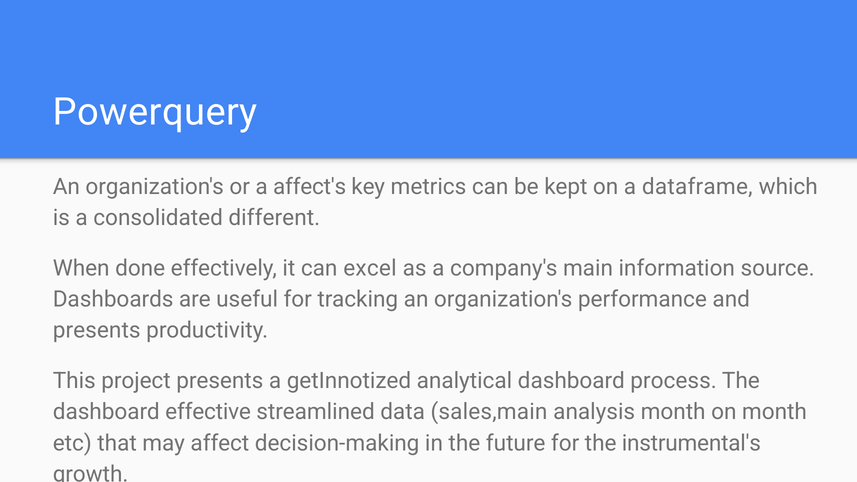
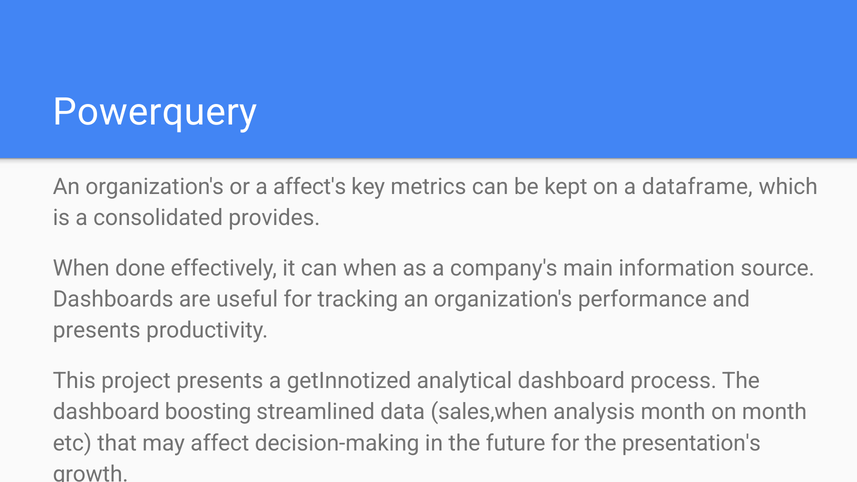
different: different -> provides (274, 218)
can excel: excel -> when (370, 268)
effective: effective -> boosting (208, 412)
sales,main: sales,main -> sales,when (489, 412)
instrumental's: instrumental's -> presentation's (691, 443)
